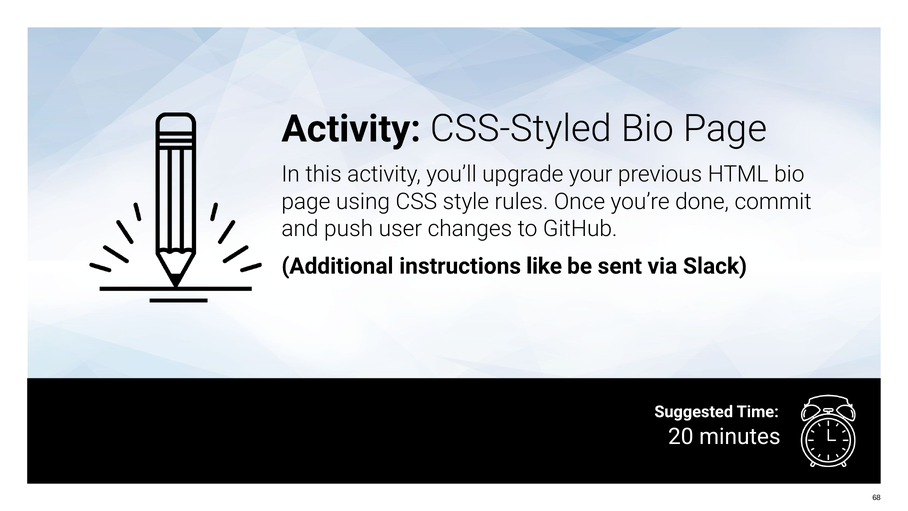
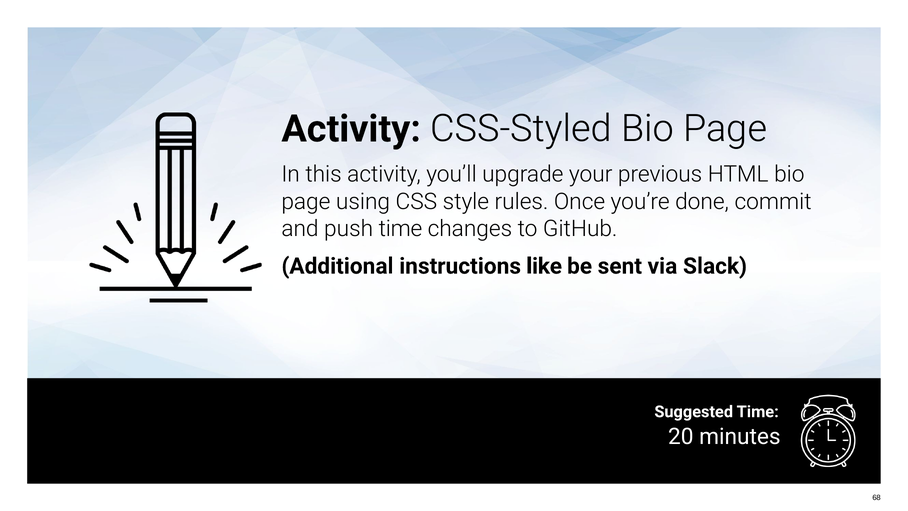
push user: user -> time (400, 229)
